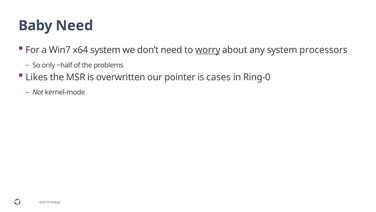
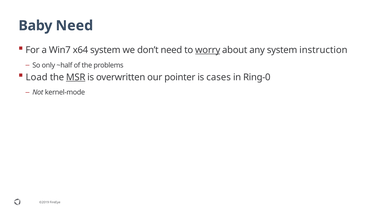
processors: processors -> instruction (323, 50)
Likes: Likes -> Load (37, 77)
MSR underline: none -> present (76, 77)
